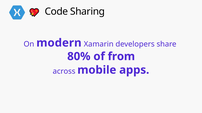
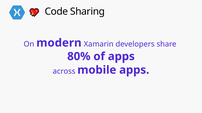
of from: from -> apps (121, 57)
